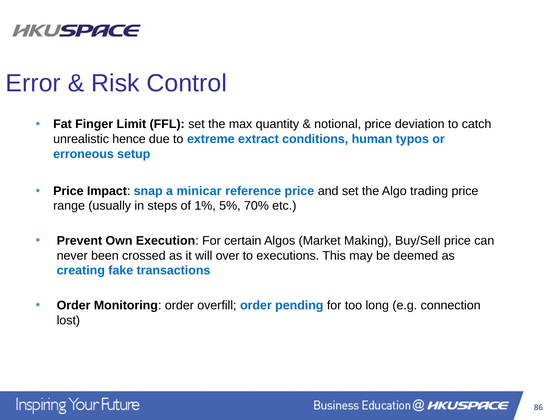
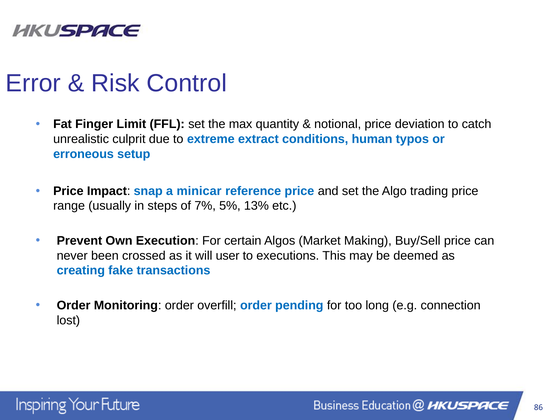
hence: hence -> culprit (129, 139)
1%: 1% -> 7% (205, 206)
70%: 70% -> 13% (256, 206)
over: over -> user (228, 256)
